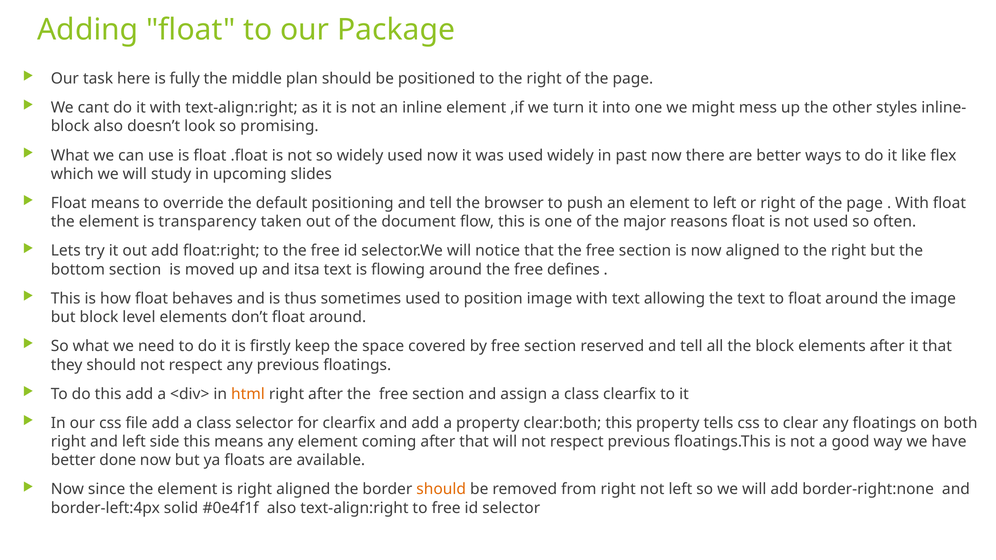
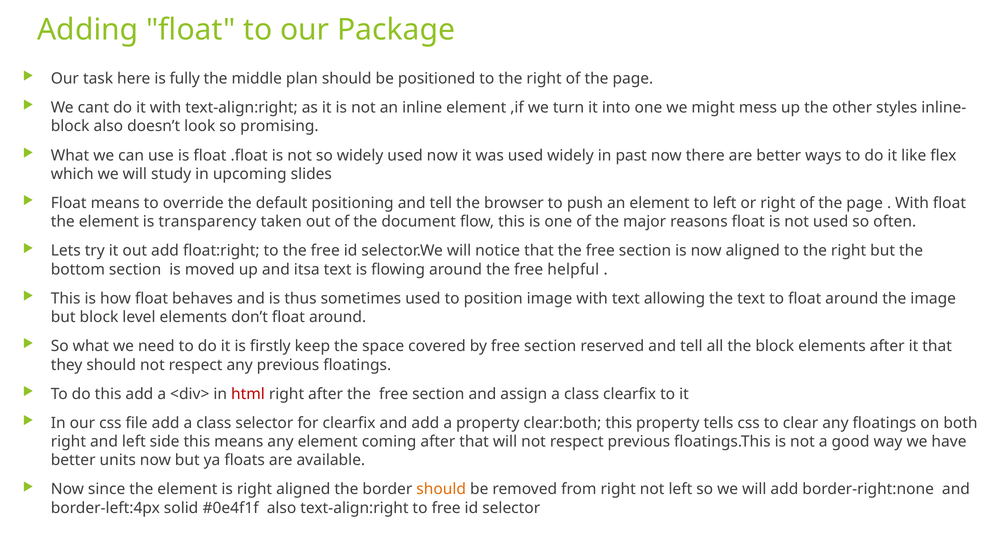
defines: defines -> helpful (573, 270)
html colour: orange -> red (248, 394)
done: done -> units (118, 461)
